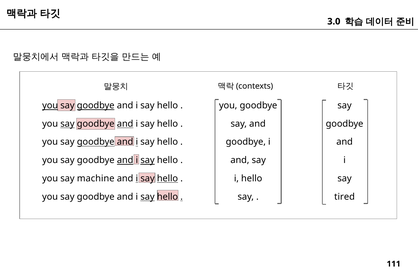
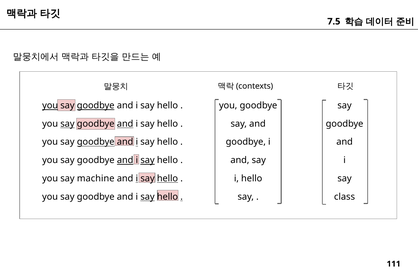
3.0: 3.0 -> 7.5 (334, 21)
tired: tired -> class (345, 196)
